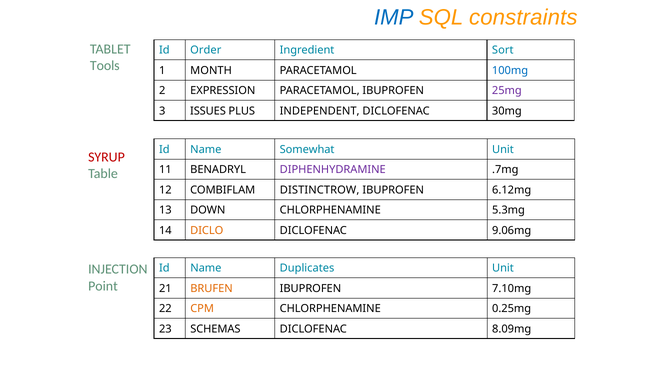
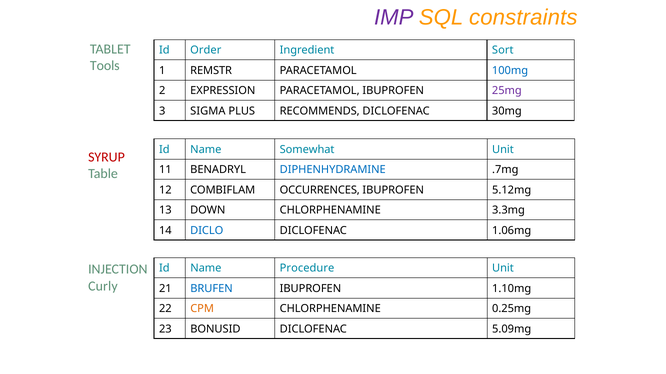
IMP colour: blue -> purple (394, 17)
MONTH: MONTH -> REMSTR (211, 71)
ISSUES: ISSUES -> SIGMA (208, 111)
INDEPENDENT: INDEPENDENT -> RECOMMENDS (320, 111)
DIPHENHYDRAMINE colour: purple -> blue (333, 170)
DISTINCTROW: DISTINCTROW -> OCCURRENCES (320, 190)
6.12mg: 6.12mg -> 5.12mg (512, 190)
5.3mg: 5.3mg -> 3.3mg (508, 211)
DICLO colour: orange -> blue (207, 231)
9.06mg: 9.06mg -> 1.06mg (512, 231)
Duplicates: Duplicates -> Procedure (307, 269)
Point: Point -> Curly (103, 286)
BRUFEN colour: orange -> blue (211, 289)
7.10mg: 7.10mg -> 1.10mg (512, 289)
SCHEMAS: SCHEMAS -> BONUSID (215, 329)
8.09mg: 8.09mg -> 5.09mg (512, 329)
